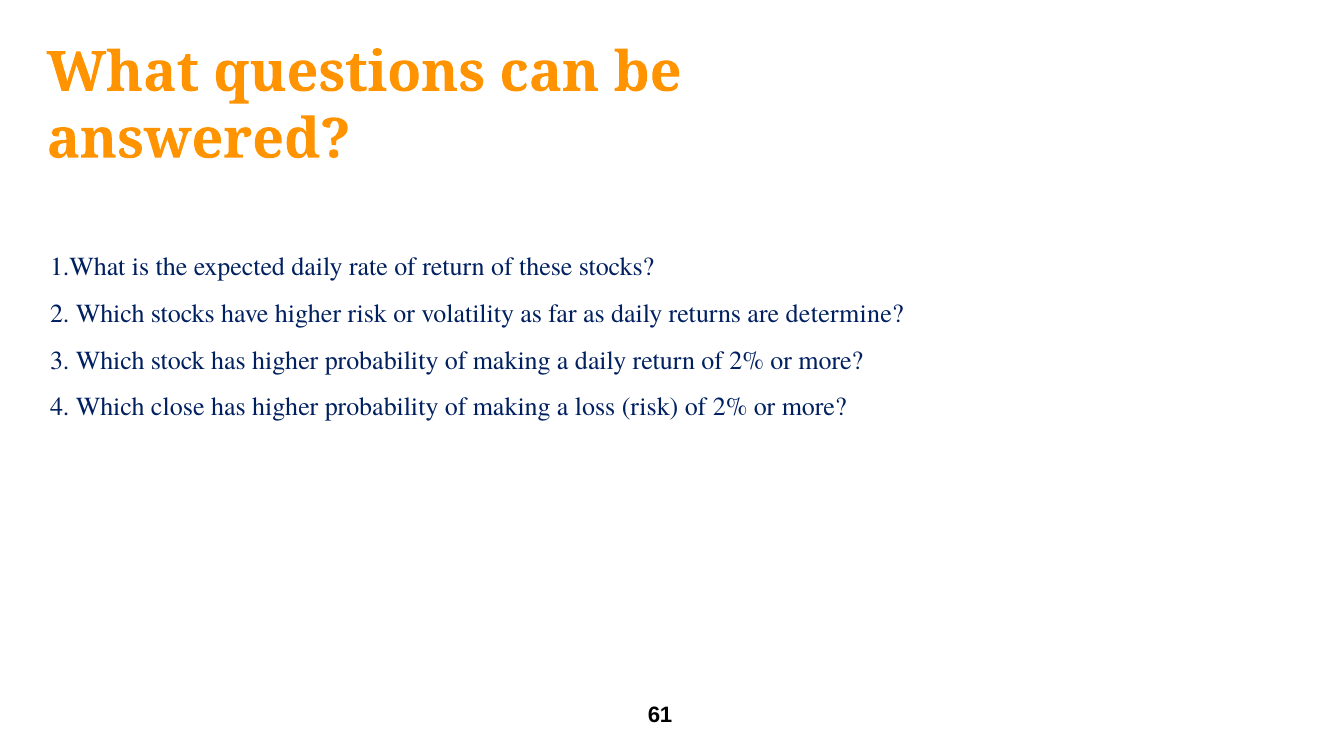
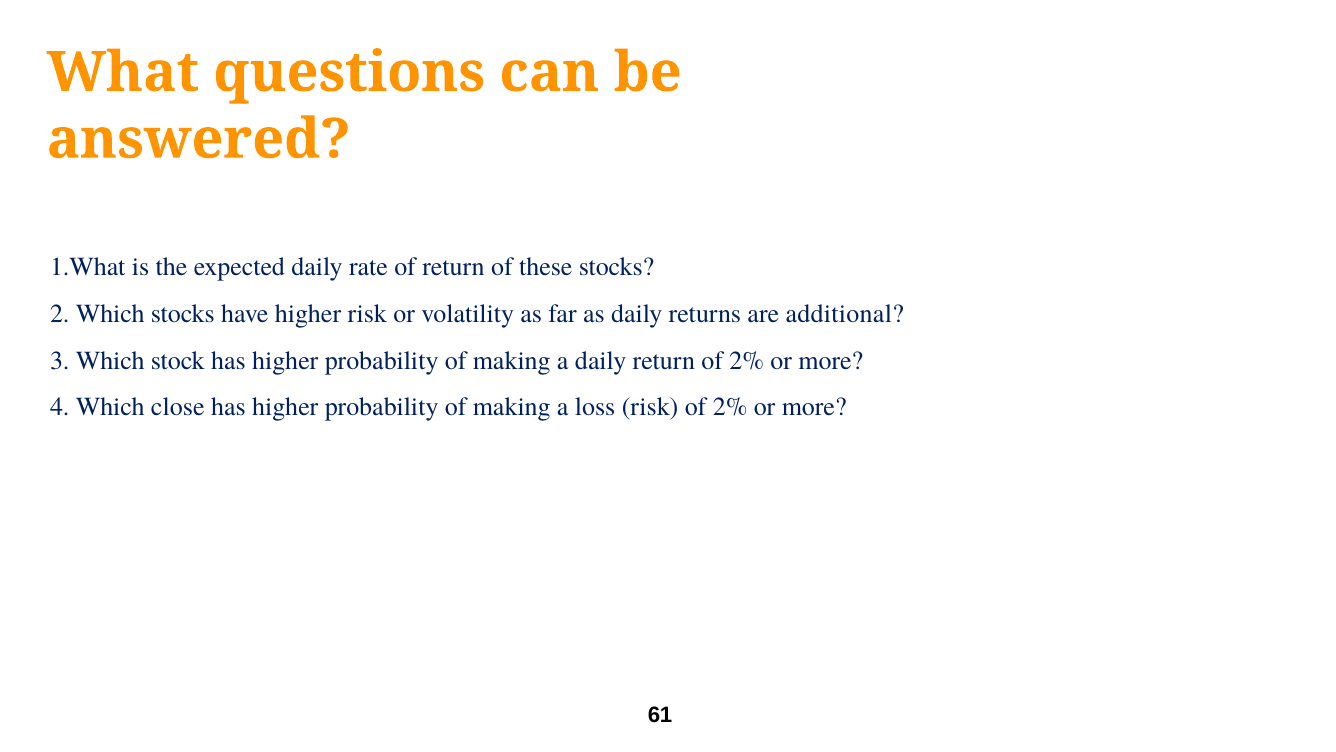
determine: determine -> additional (845, 314)
